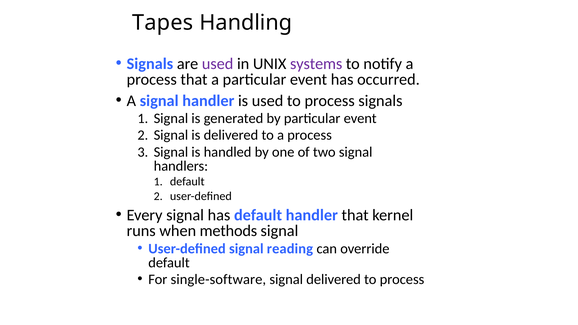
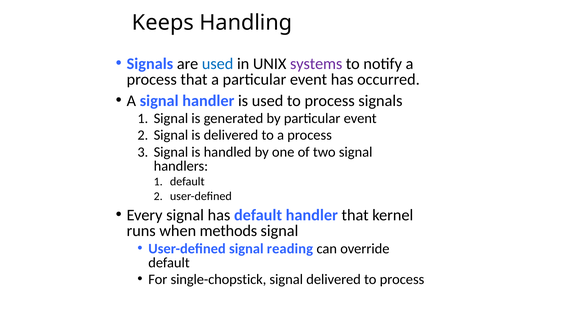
Tapes: Tapes -> Keeps (163, 23)
used colour: purple -> blue (218, 64)
single-software: single-software -> single-chopstick (218, 279)
